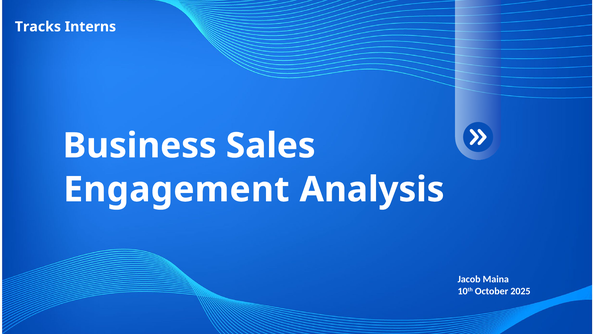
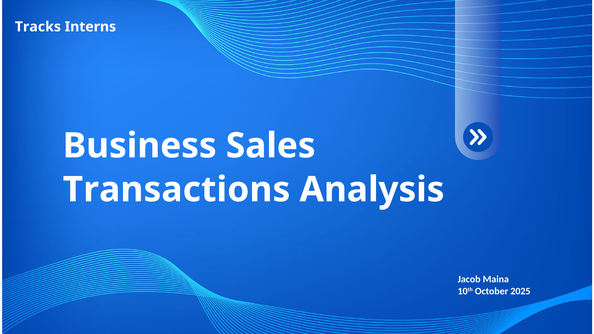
Engagement: Engagement -> Transactions (177, 190)
